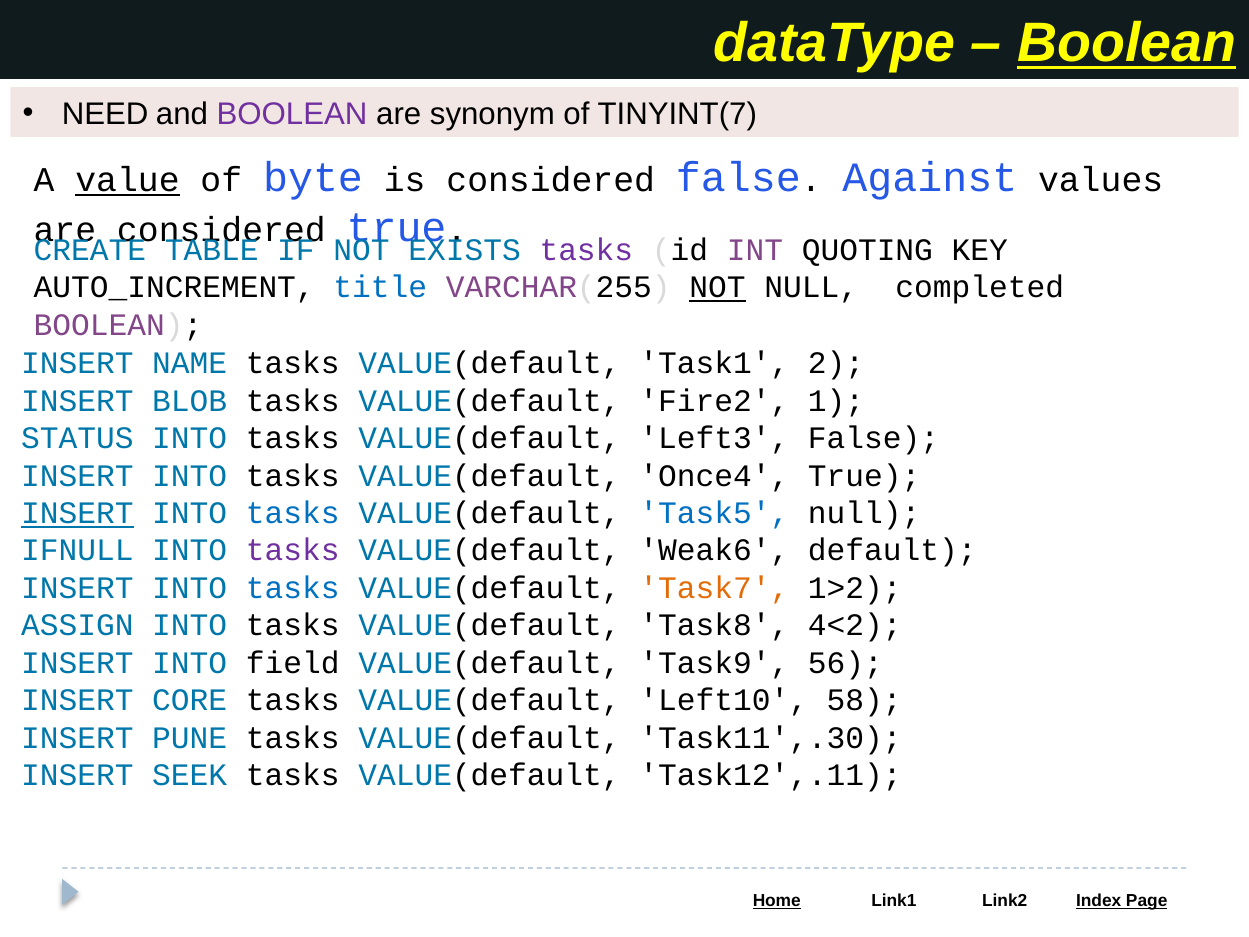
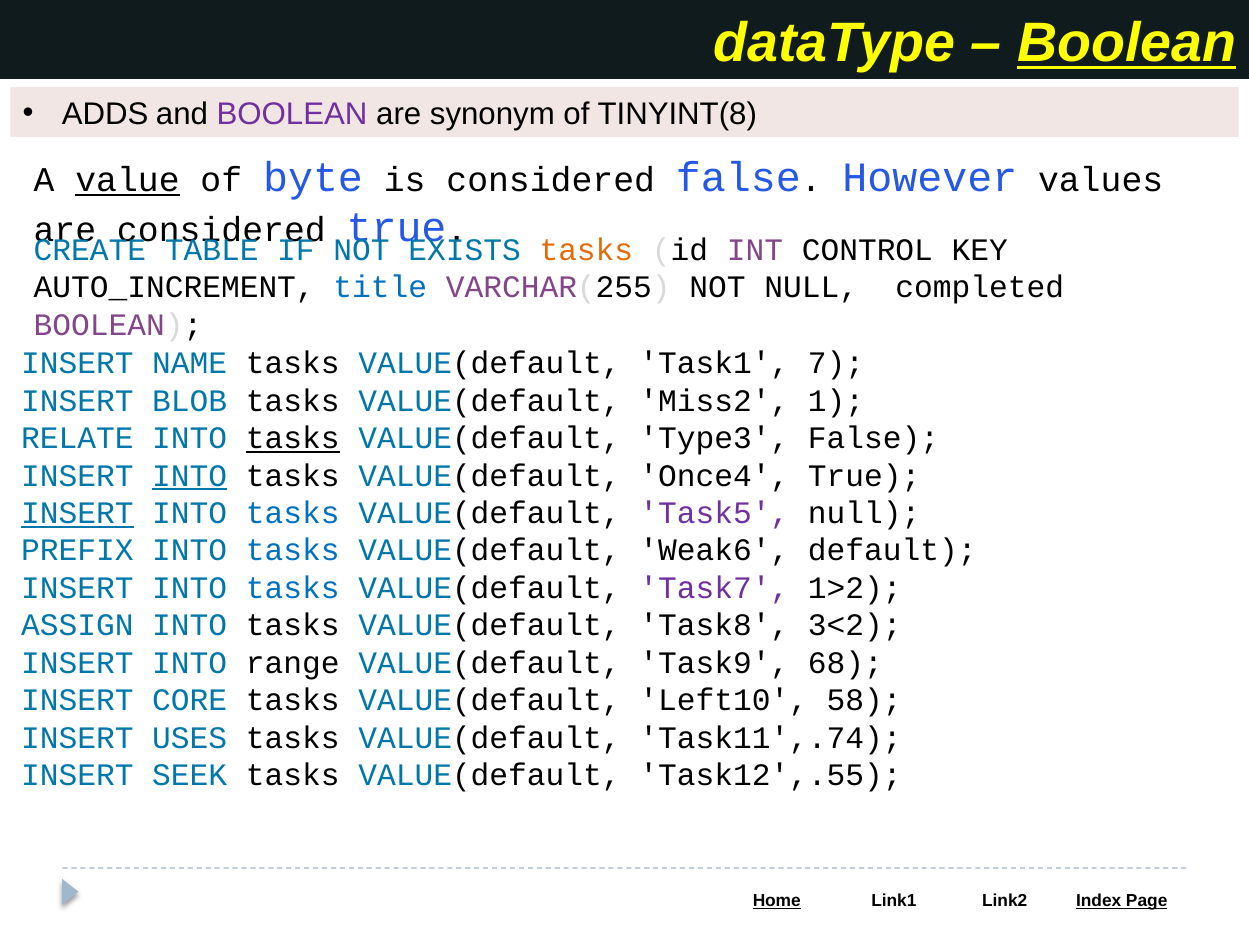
NEED: NEED -> ADDS (105, 114)
TINYINT(7: TINYINT(7 -> TINYINT(8 (677, 114)
Against: Against -> However (930, 178)
tasks colour: purple -> orange (586, 250)
QUOTING: QUOTING -> CONTROL (867, 250)
NOT underline: present -> none (718, 287)
2: 2 -> 7 (836, 363)
Fire2: Fire2 -> Miss2 (714, 401)
STATUS: STATUS -> RELATE (77, 438)
tasks underline: none -> present (293, 438)
Left3: Left3 -> Type3 (714, 438)
INTO underline: none -> present (190, 476)
Task5 colour: blue -> purple (714, 513)
IFNULL: IFNULL -> PREFIX (77, 551)
tasks colour: purple -> blue (293, 551)
Task7 colour: orange -> purple (714, 588)
4<2: 4<2 -> 3<2 (855, 625)
field: field -> range (293, 663)
56: 56 -> 68 (845, 663)
PUNE: PUNE -> USES (190, 738)
Task11',.30: Task11',.30 -> Task11',.74 (770, 738)
Task12',.11: Task12',.11 -> Task12',.55 (770, 775)
